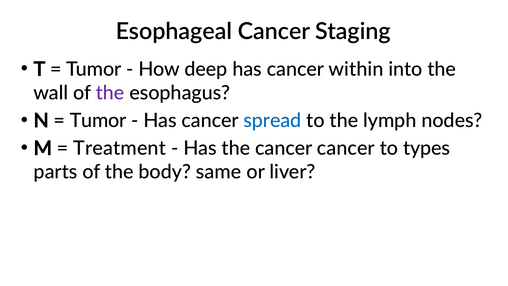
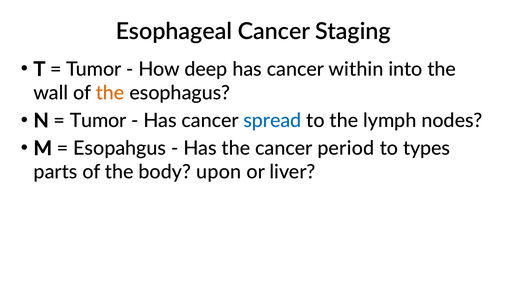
the colour: purple -> orange (110, 93)
Treatment: Treatment -> Esopahgus (120, 148)
cancer cancer: cancer -> period (346, 148)
same: same -> upon (219, 172)
